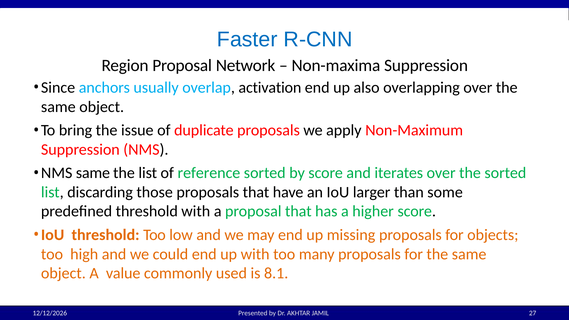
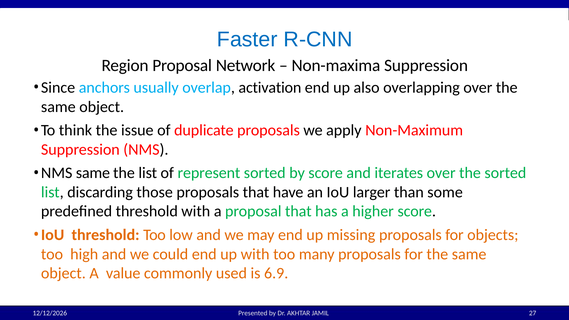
bring: bring -> think (75, 130)
reference: reference -> represent (209, 173)
8.1: 8.1 -> 6.9 (276, 273)
